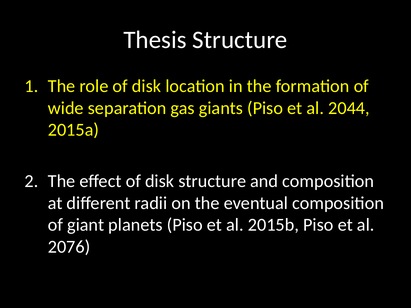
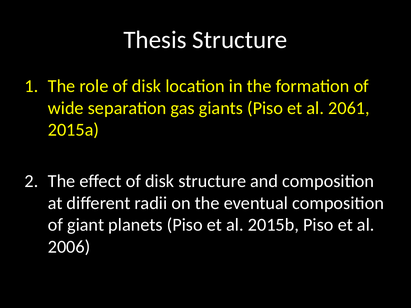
2044: 2044 -> 2061 (349, 108)
2076: 2076 -> 2006 (69, 247)
